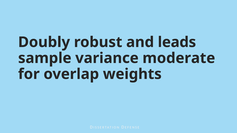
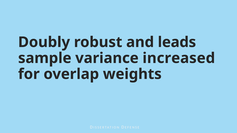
moderate: moderate -> increased (179, 58)
